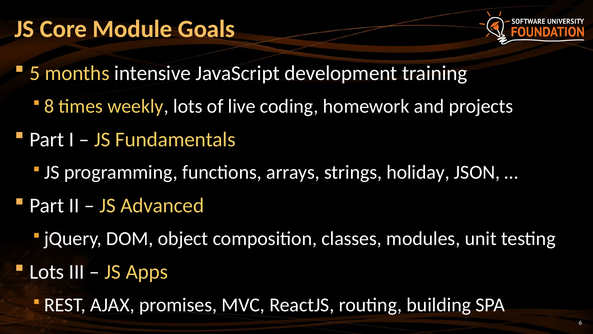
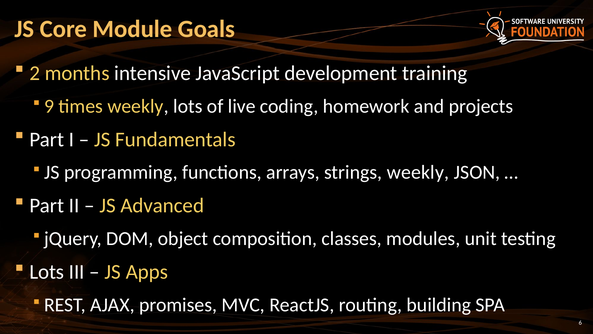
5: 5 -> 2 (35, 73)
8: 8 -> 9 (49, 106)
strings holiday: holiday -> weekly (418, 172)
